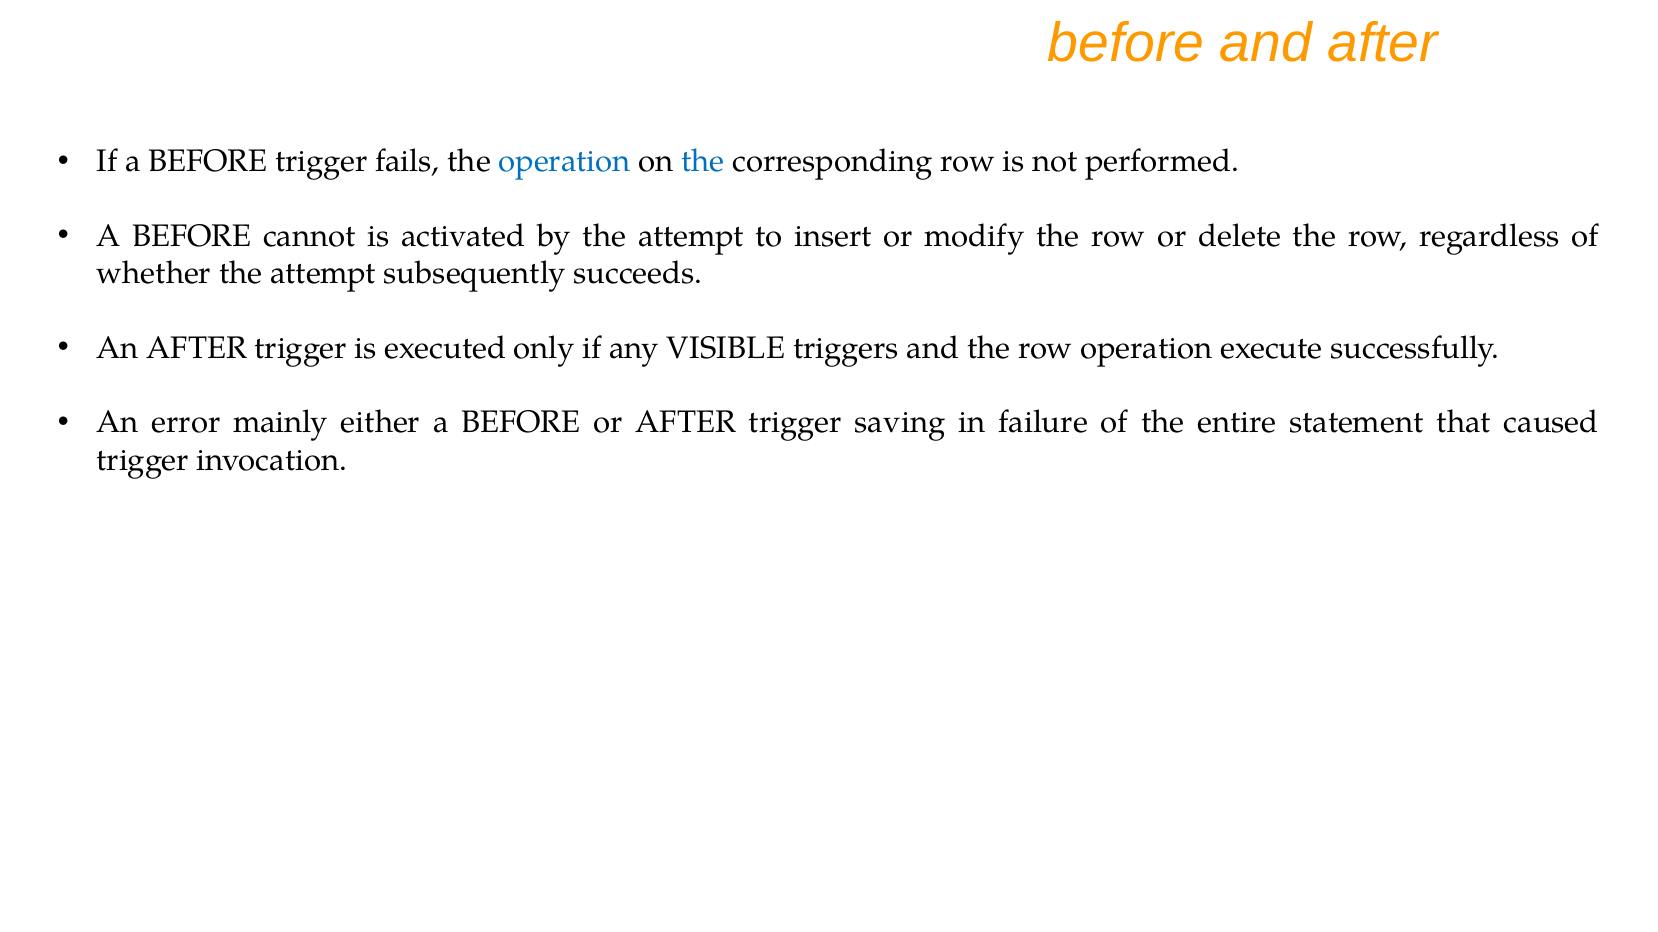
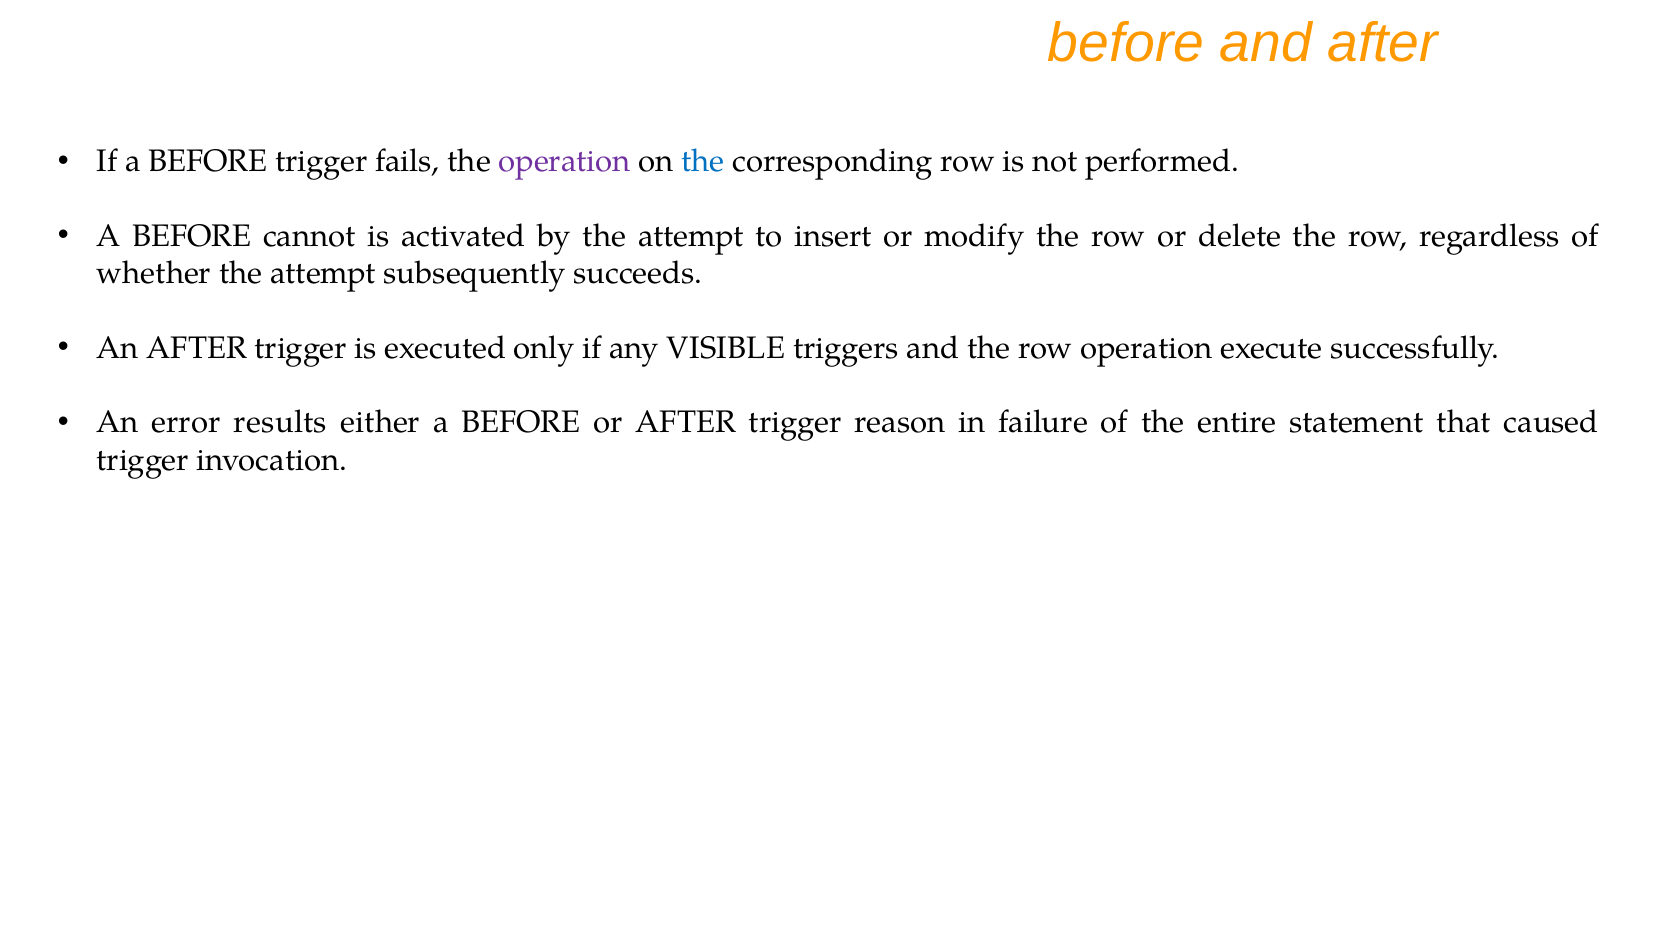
operation colour: blue -> purple (565, 162)
mainly: mainly -> results (280, 423)
saving: saving -> reason (900, 423)
